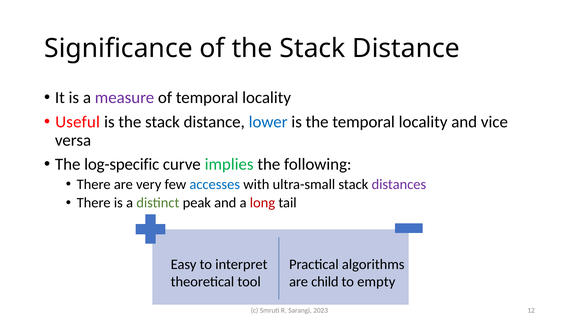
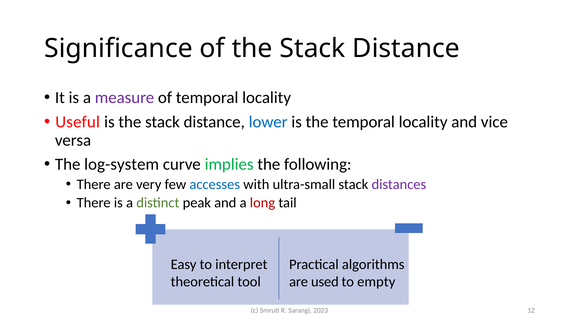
log-specific: log-specific -> log-system (122, 165)
child: child -> used (325, 282)
